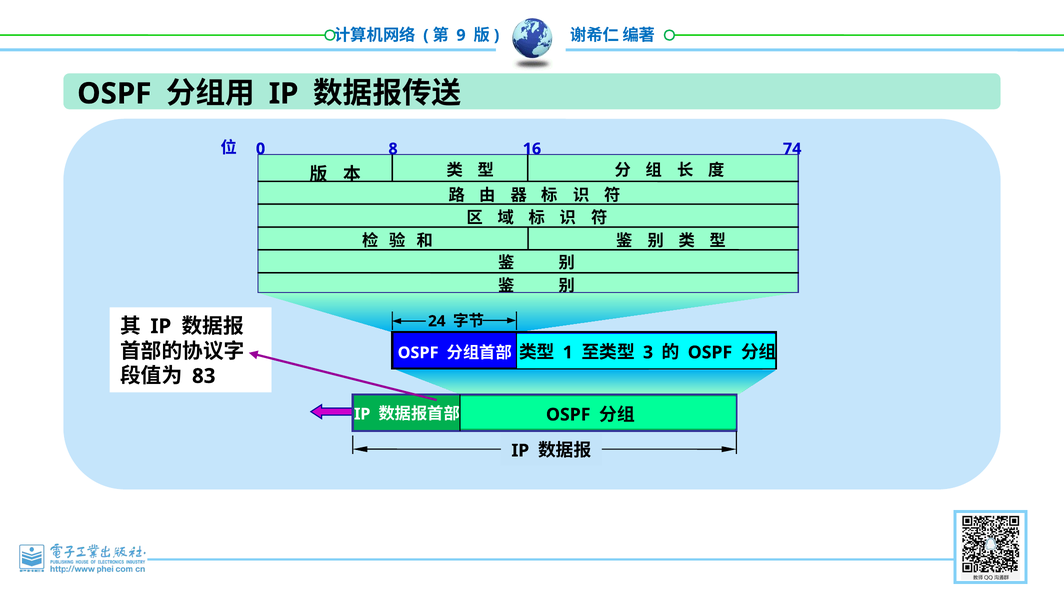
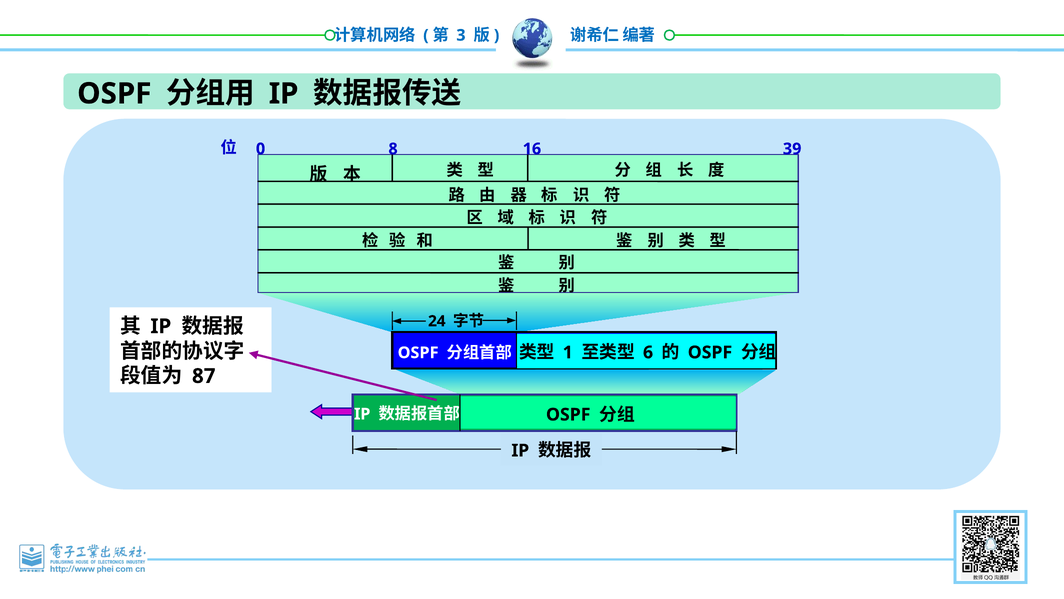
9: 9 -> 3 (461, 35)
74: 74 -> 39 (792, 149)
3: 3 -> 6 (648, 352)
83: 83 -> 87 (204, 376)
